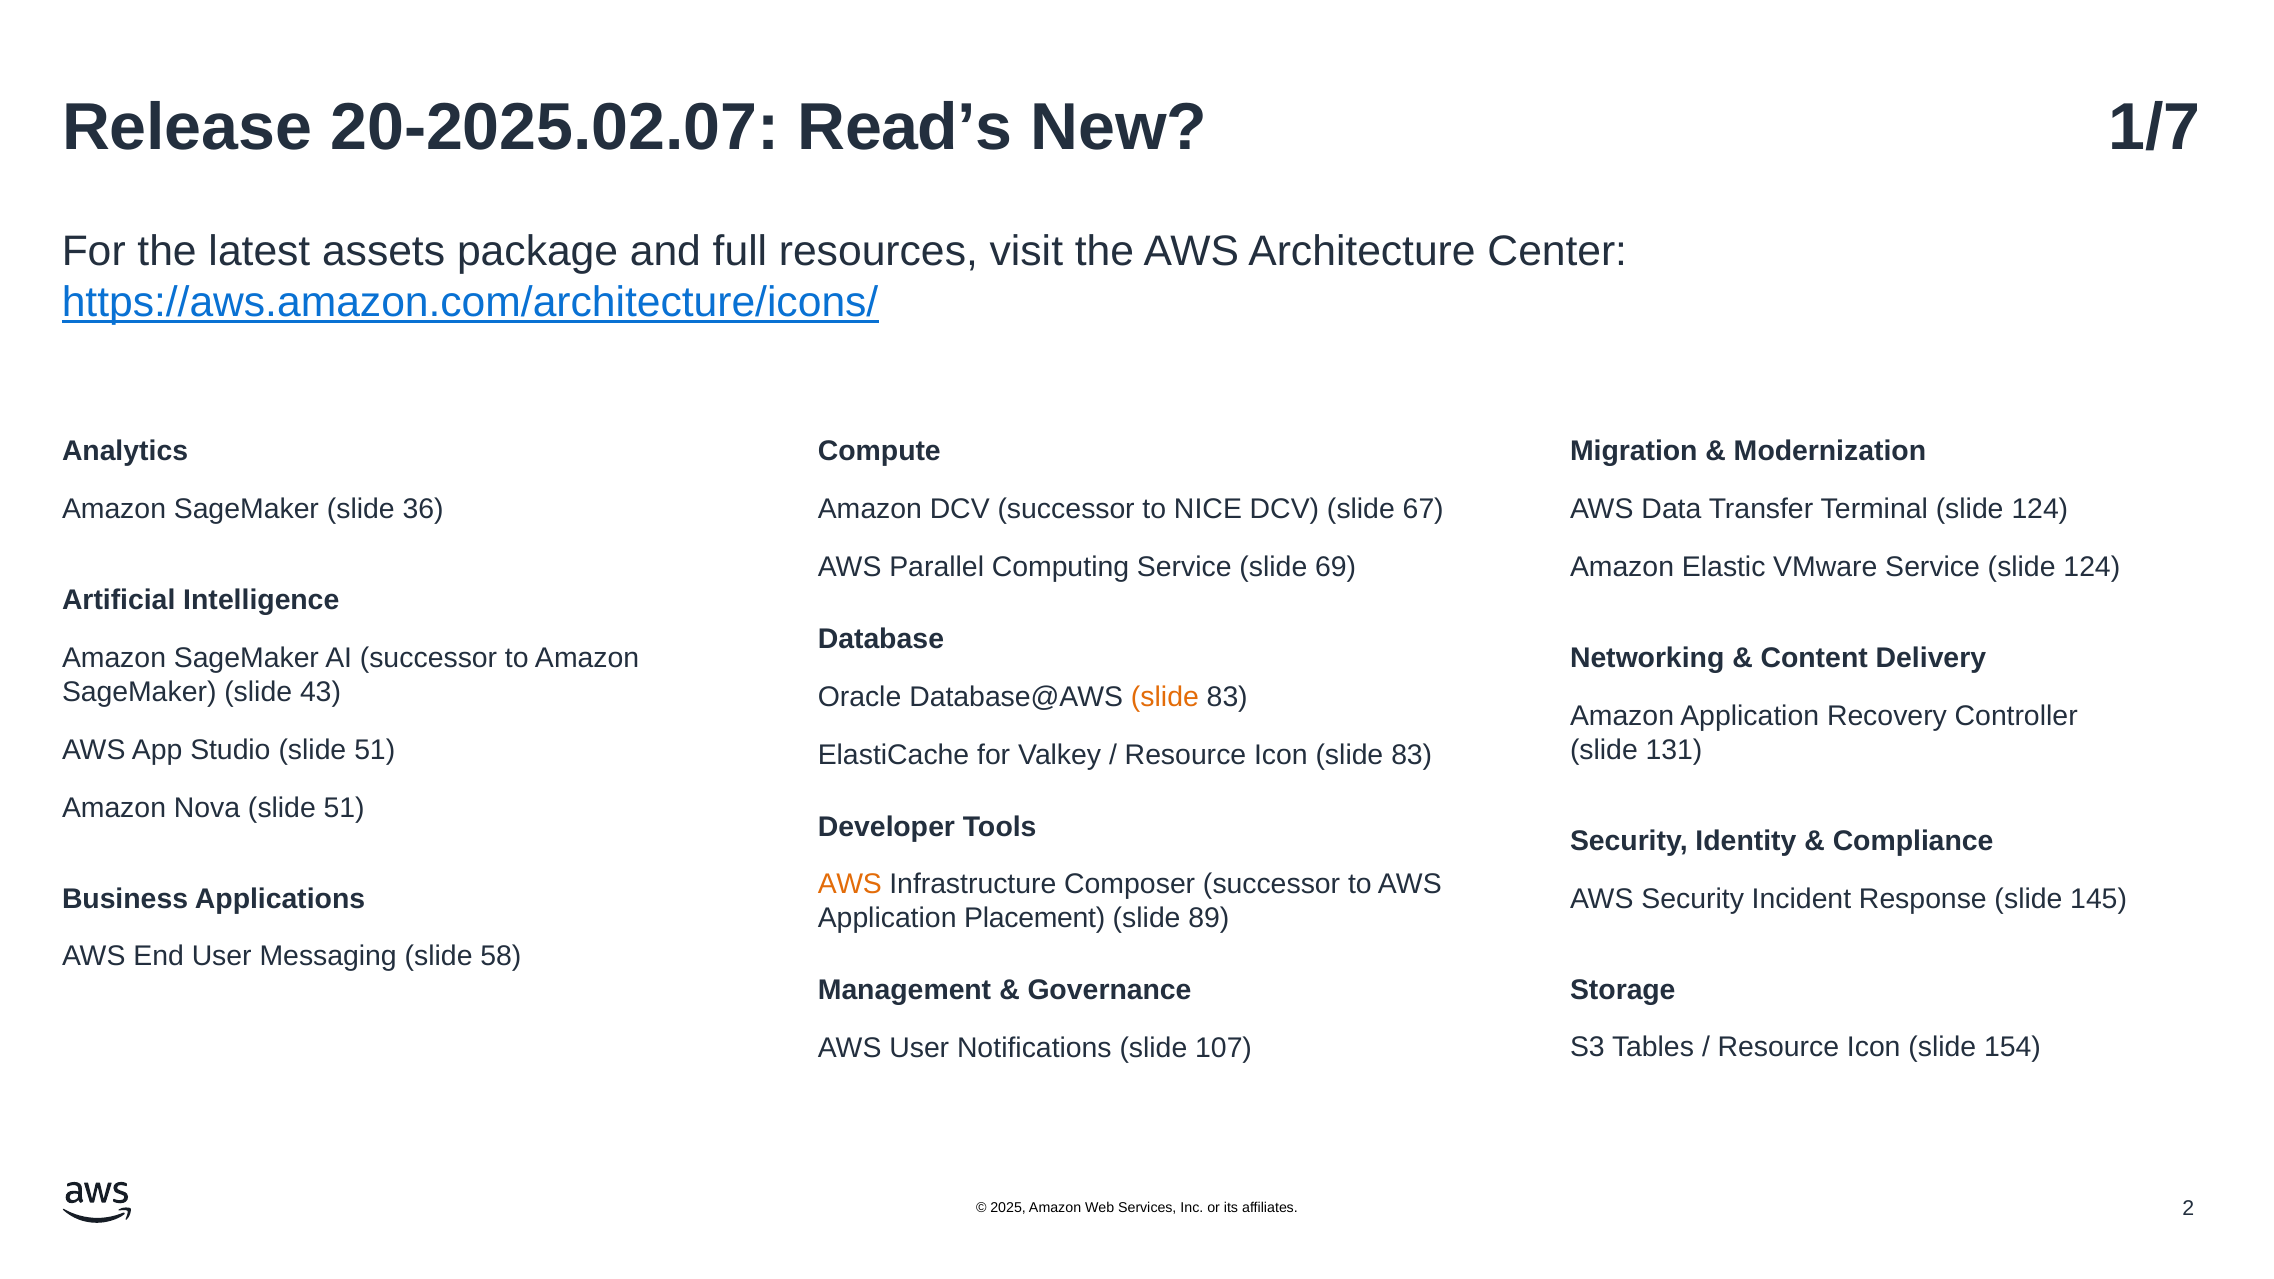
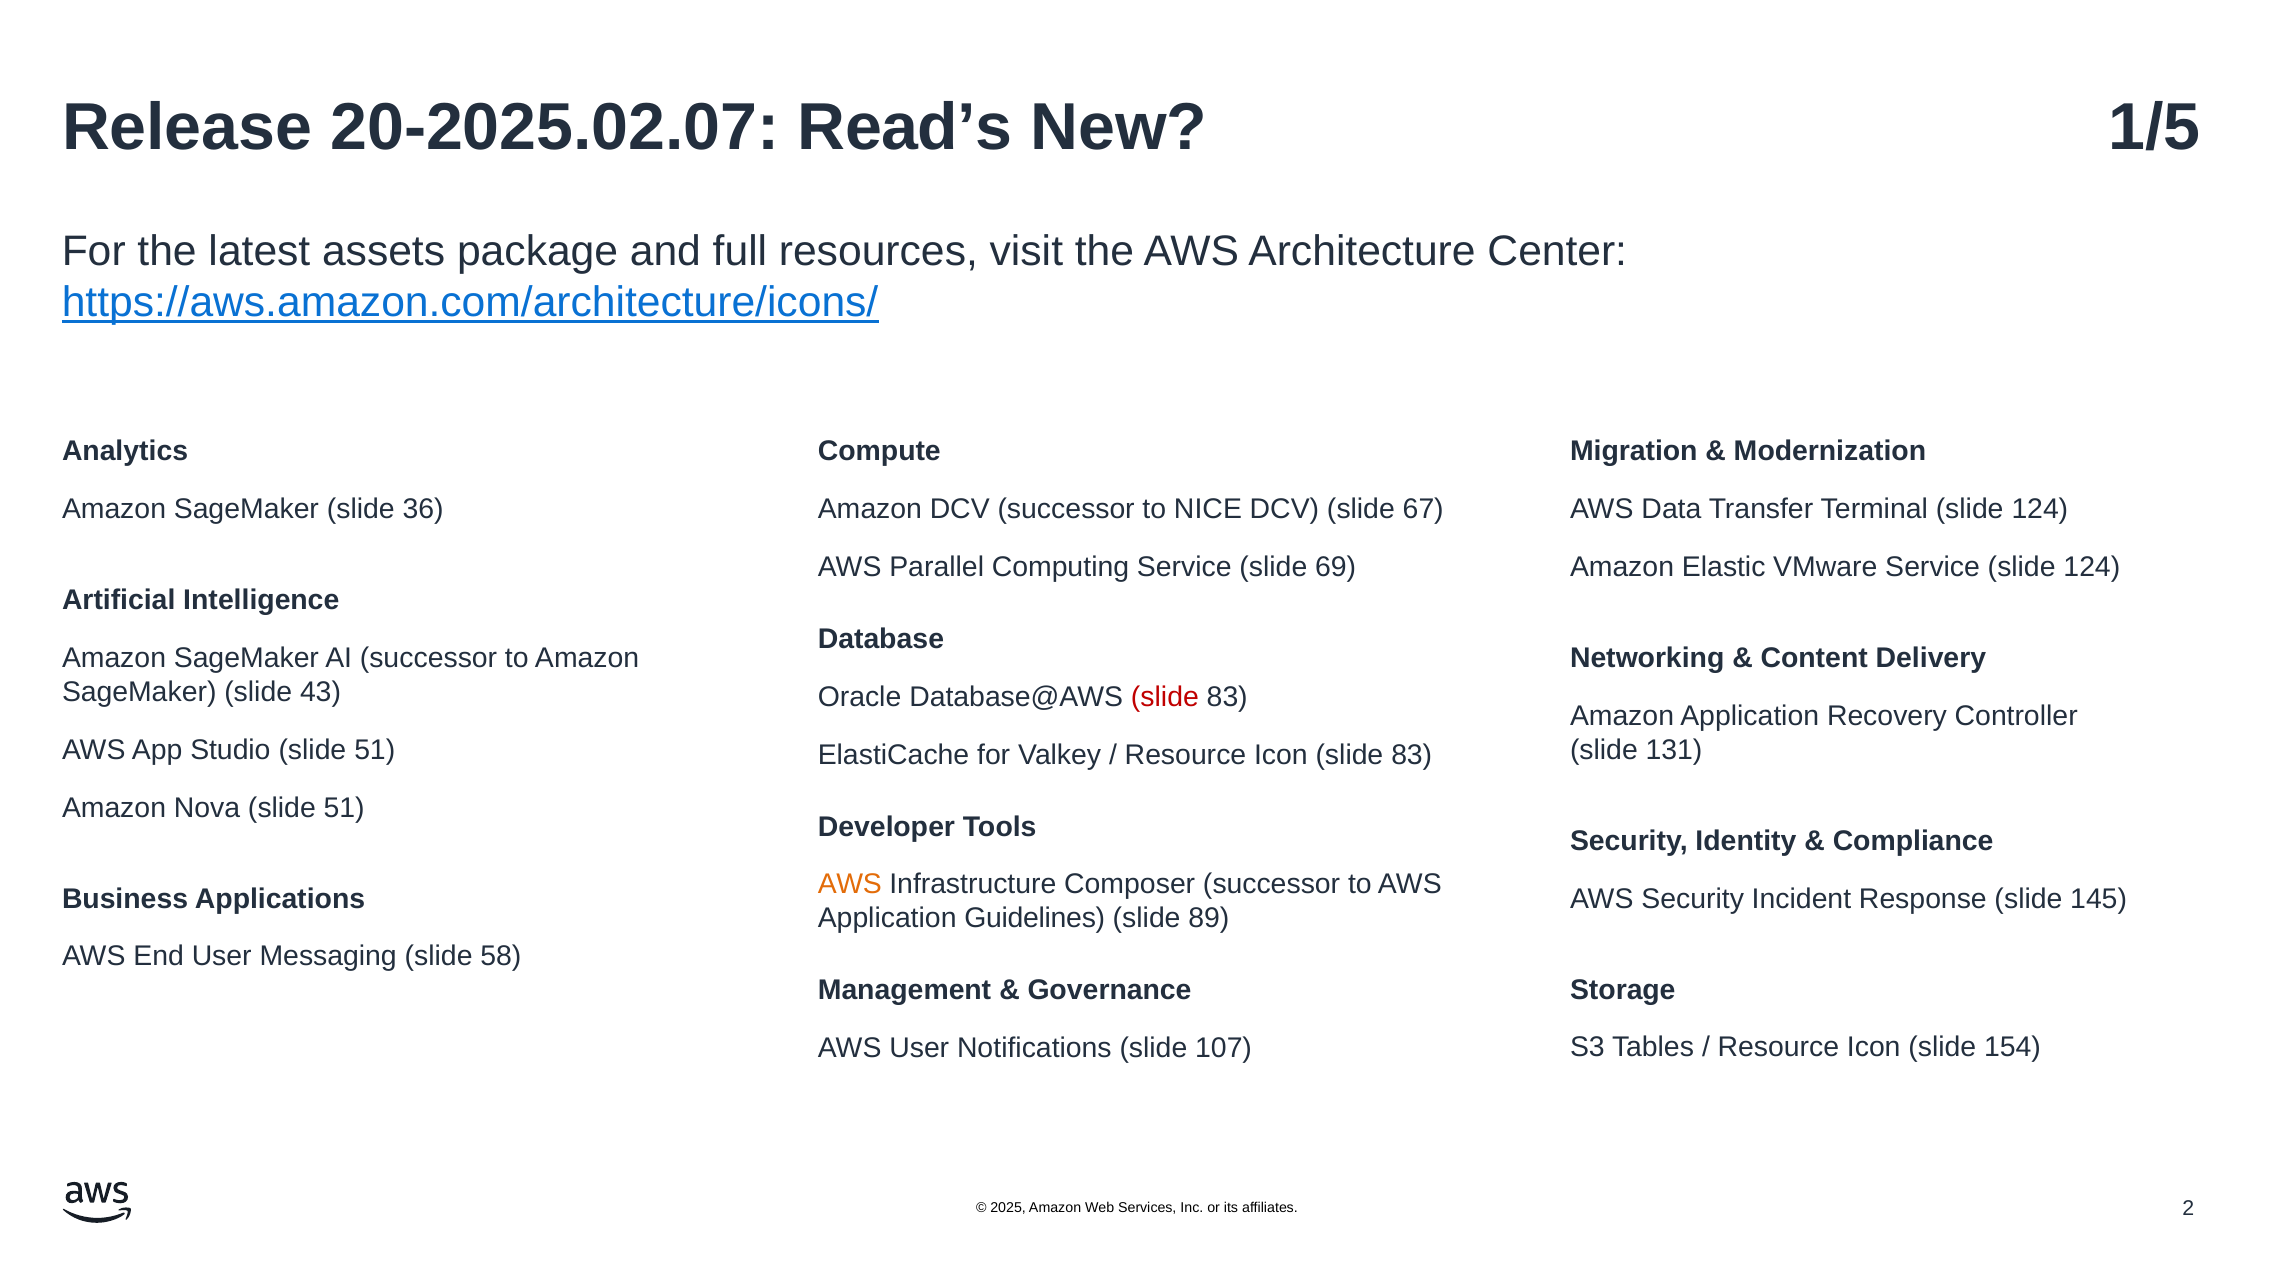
1/7: 1/7 -> 1/5 (2154, 128)
slide colour: orange -> red (1165, 697)
Placement: Placement -> Guidelines (1035, 919)
